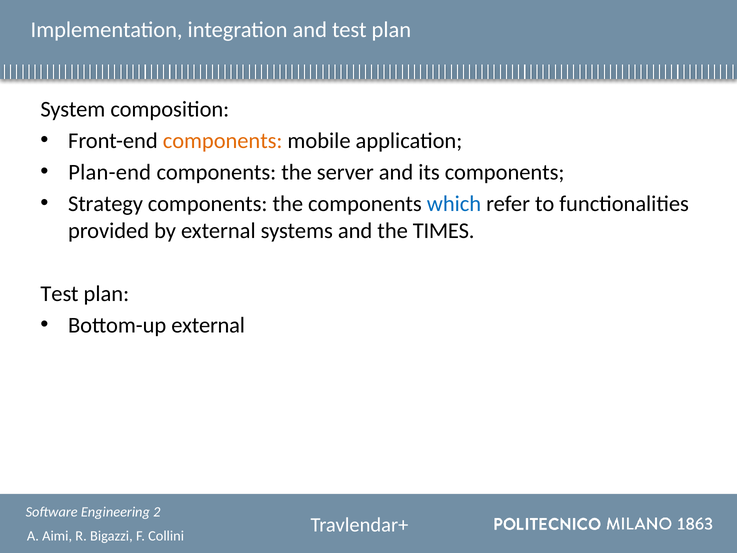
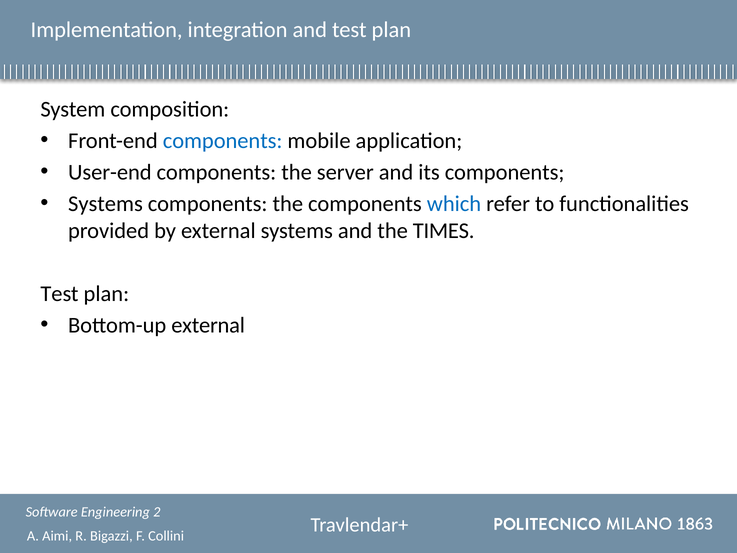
components colour: orange -> blue (223, 141)
Plan-end: Plan-end -> User-end (110, 172)
Strategy: Strategy -> Systems (105, 204)
